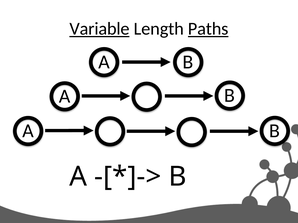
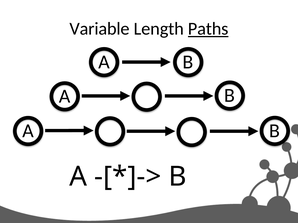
Variable underline: present -> none (100, 29)
